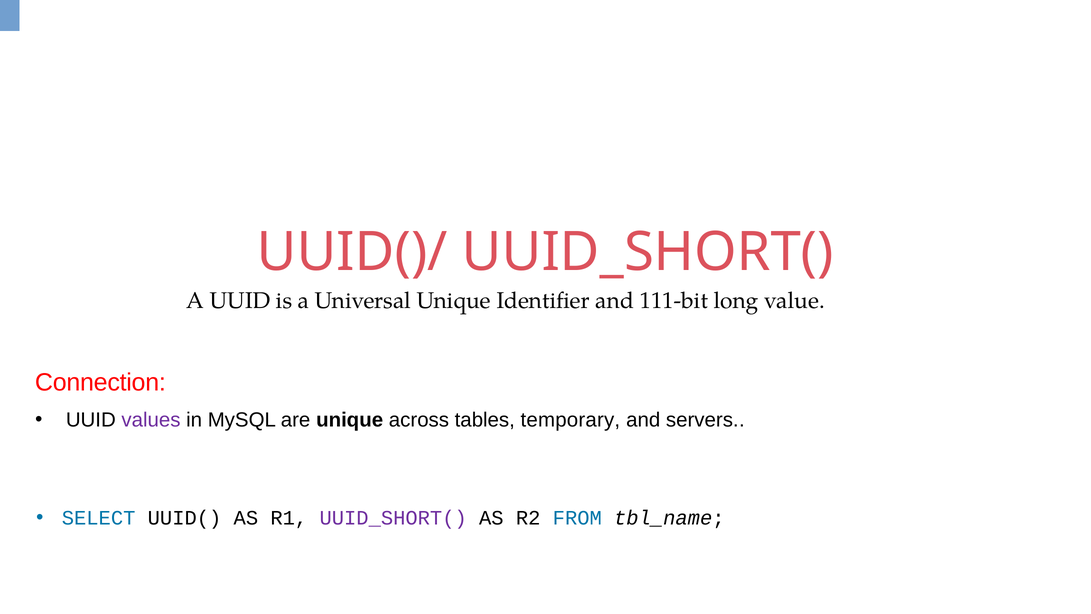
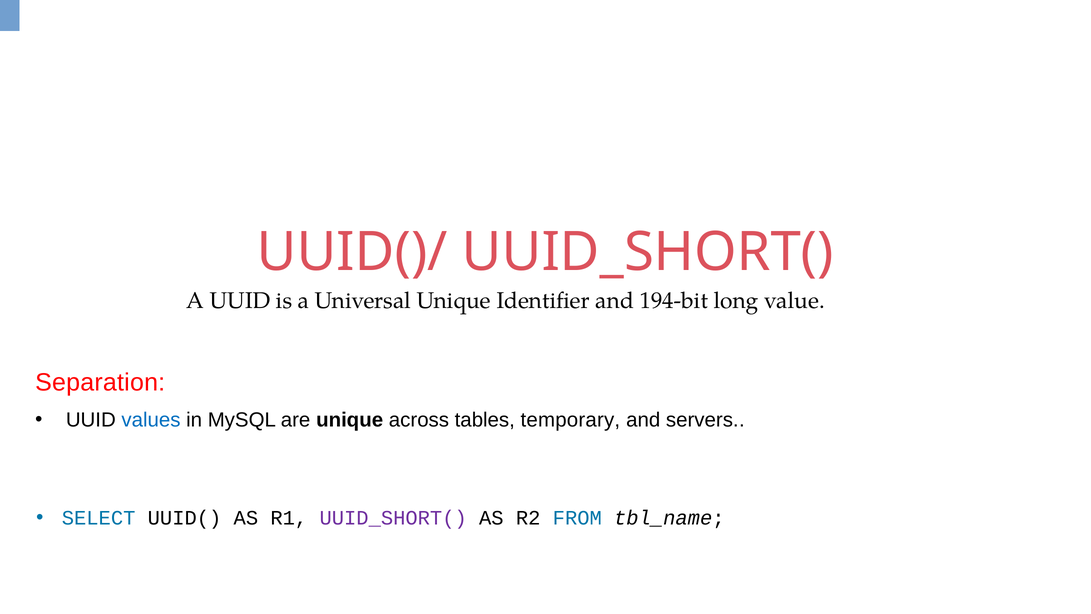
111-bit: 111-bit -> 194-bit (674, 301)
Connection: Connection -> Separation (100, 382)
values colour: purple -> blue (151, 420)
